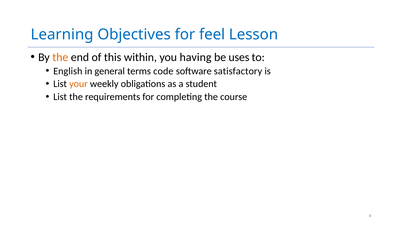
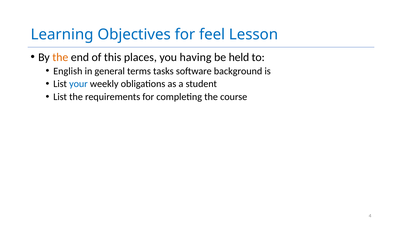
within: within -> places (140, 57)
uses: uses -> held (239, 57)
code: code -> tasks (163, 71)
satisfactory: satisfactory -> background (238, 71)
your colour: orange -> blue (78, 84)
